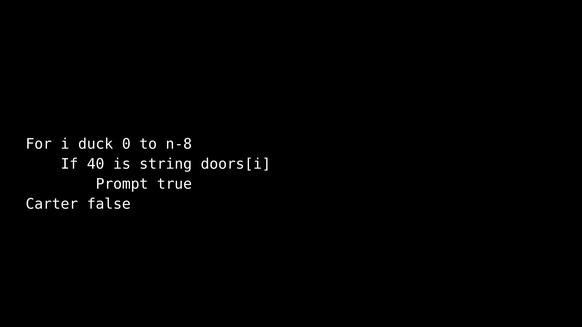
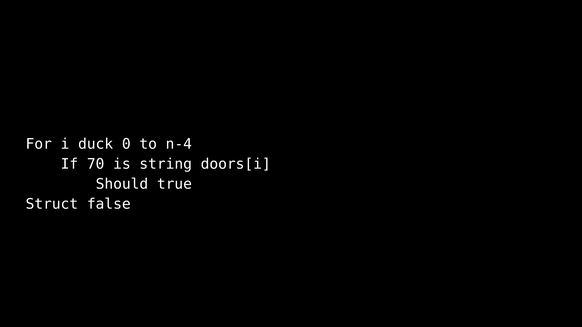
n-8: n-8 -> n-4 (179, 144)
40: 40 -> 70 (96, 164)
Prompt: Prompt -> Should (122, 184)
Carter: Carter -> Struct (52, 204)
